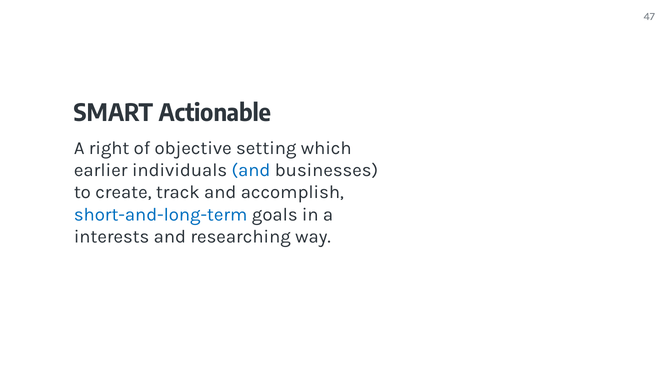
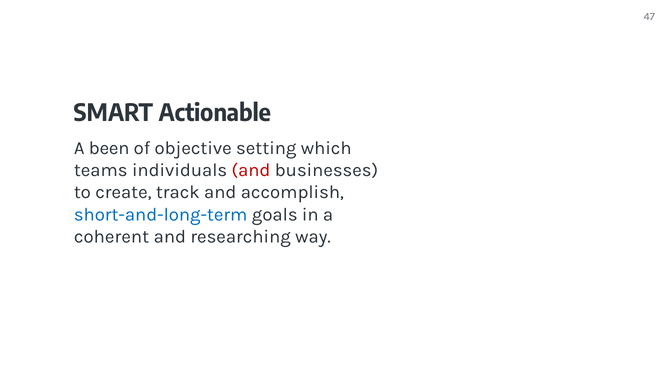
right: right -> been (109, 148)
earlier: earlier -> teams (101, 170)
and colour: blue -> red (251, 170)
interests: interests -> coherent (112, 237)
